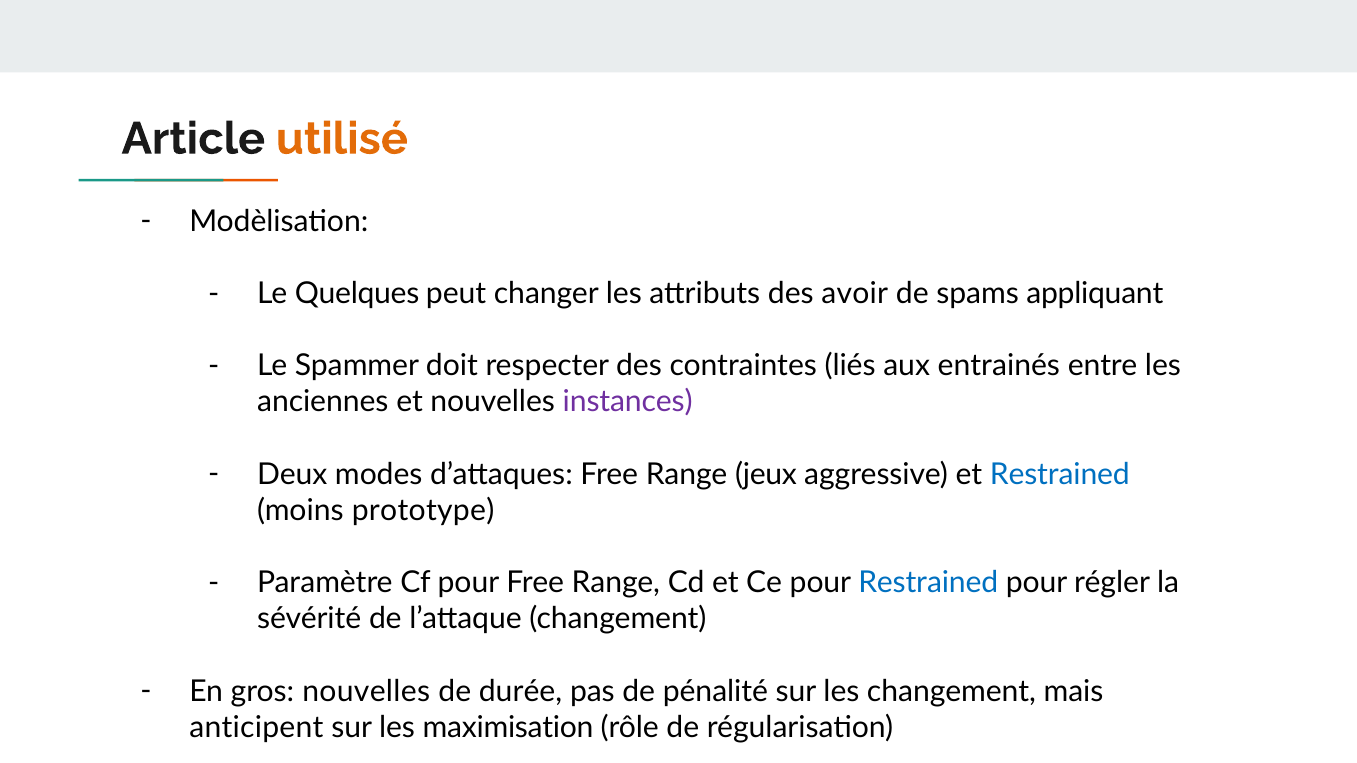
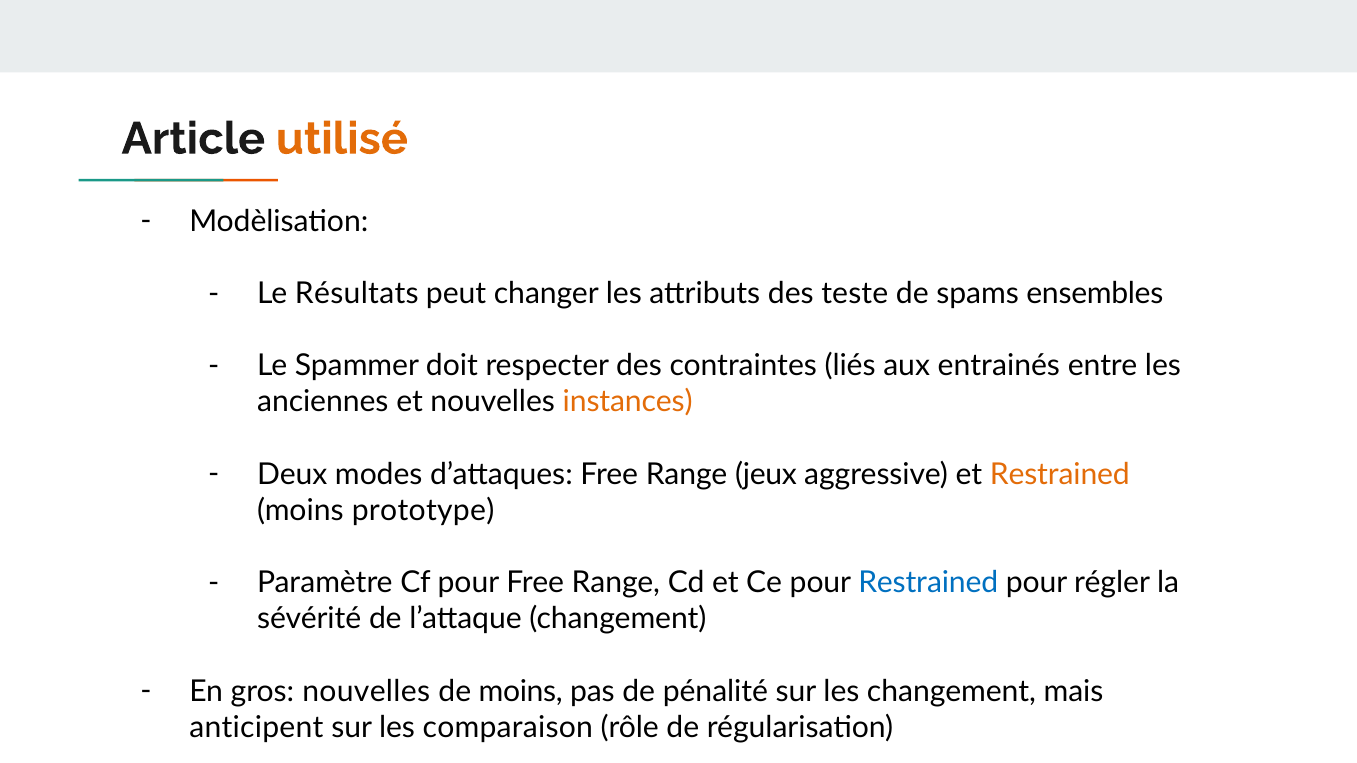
Quelques: Quelques -> Résultats (357, 294)
avoir: avoir -> teste (855, 294)
appliquant: appliquant -> ensembles (1095, 294)
instances colour: purple -> orange (628, 402)
Restrained colour: blue -> orange (1060, 475)
de durée: durée -> moins (521, 692)
maximisation: maximisation -> comparaison (508, 728)
